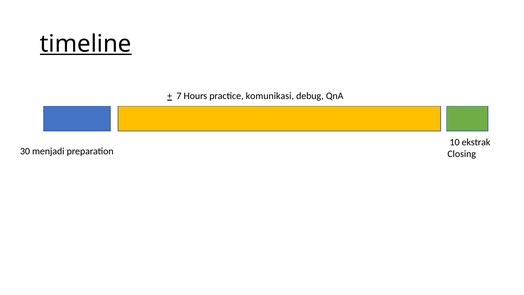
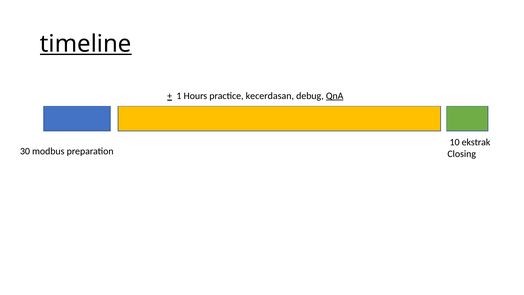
7: 7 -> 1 (179, 96)
komunikasi: komunikasi -> kecerdasan (270, 96)
QnA underline: none -> present (335, 96)
menjadi: menjadi -> modbus (48, 151)
